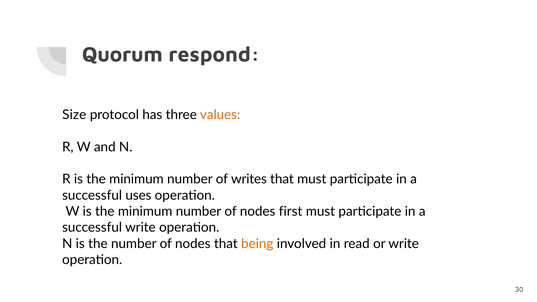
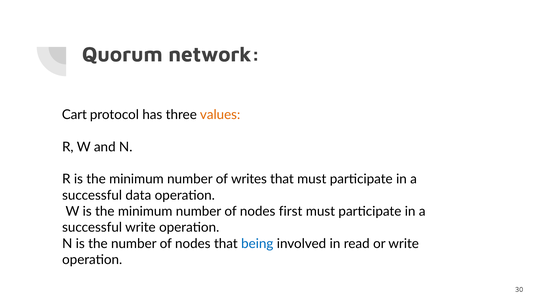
respond: respond -> network (214, 55)
Size: Size -> Cart (74, 115)
uses: uses -> data (138, 195)
being colour: orange -> blue (257, 244)
